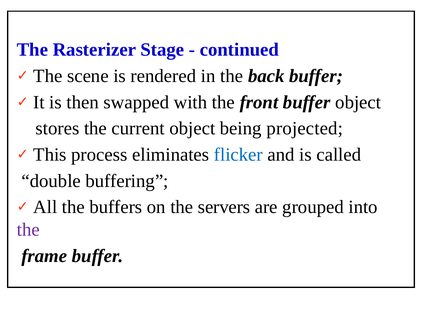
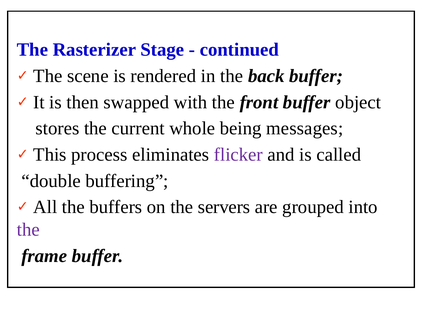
current object: object -> whole (192, 129)
projected: projected -> messages (305, 129)
flicker colour: blue -> purple (238, 155)
